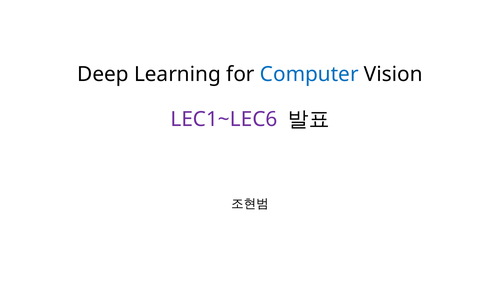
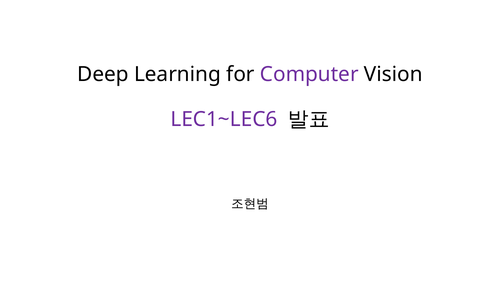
Computer colour: blue -> purple (309, 74)
